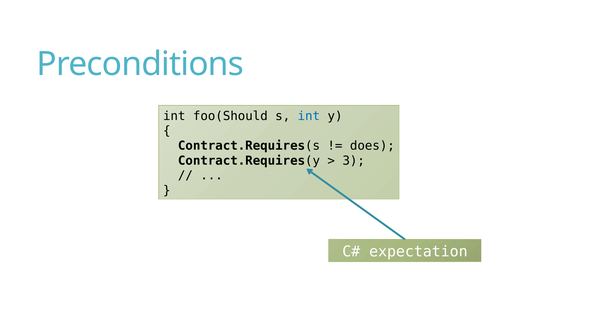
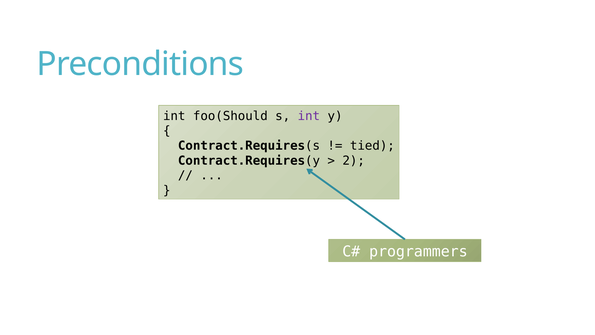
int colour: blue -> purple (309, 116)
does: does -> tied (372, 146)
3: 3 -> 2 (354, 160)
expectation: expectation -> programmers (418, 251)
